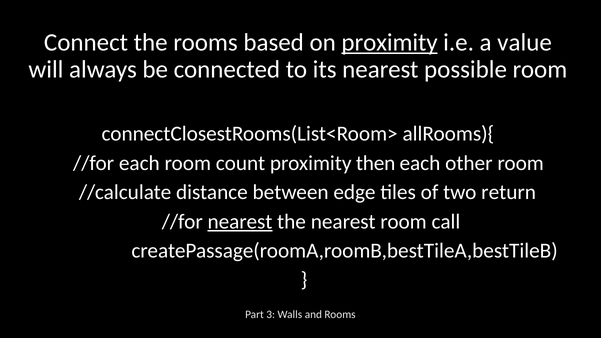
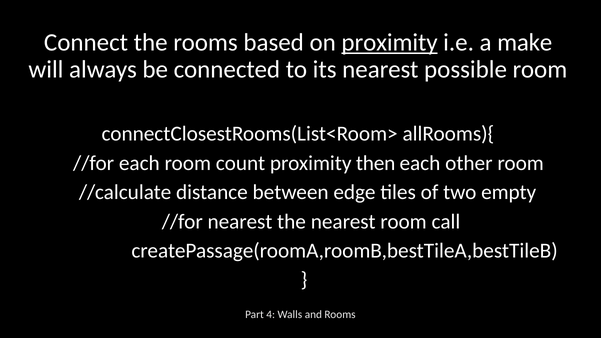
value: value -> make (525, 42)
return: return -> empty (509, 192)
nearest underline: present -> none (240, 222)
3: 3 -> 4 (271, 315)
